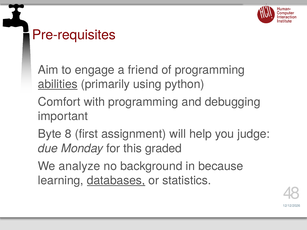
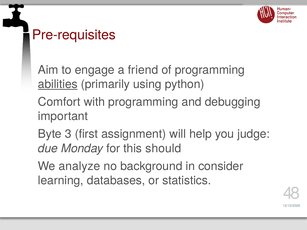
8: 8 -> 3 (68, 134)
graded: graded -> should (163, 149)
because: because -> consider (221, 166)
databases underline: present -> none (116, 181)
